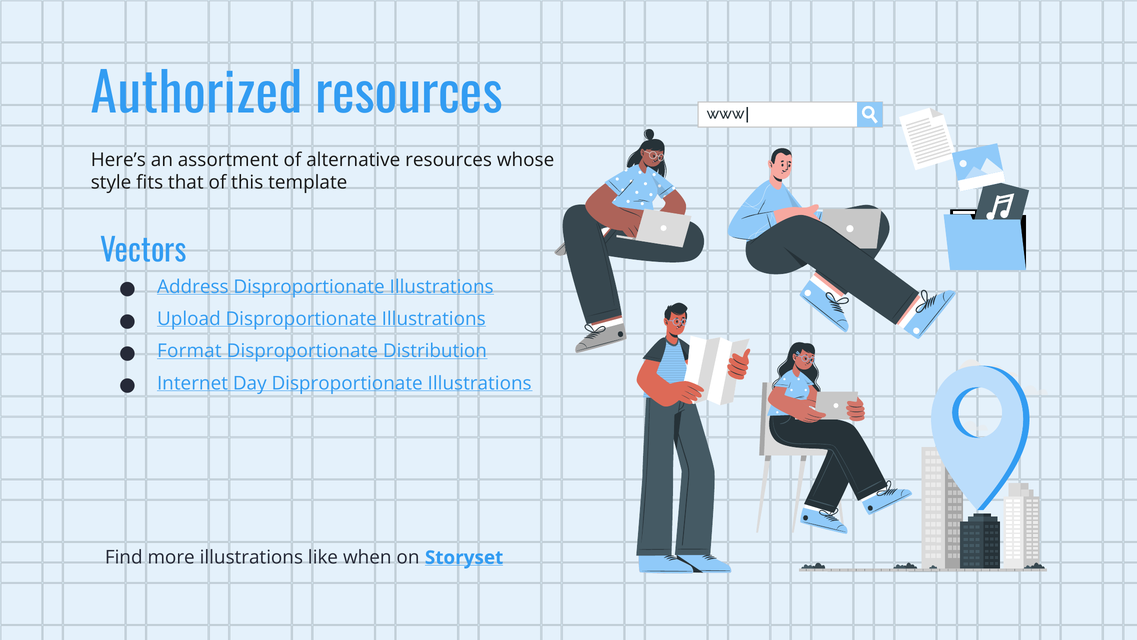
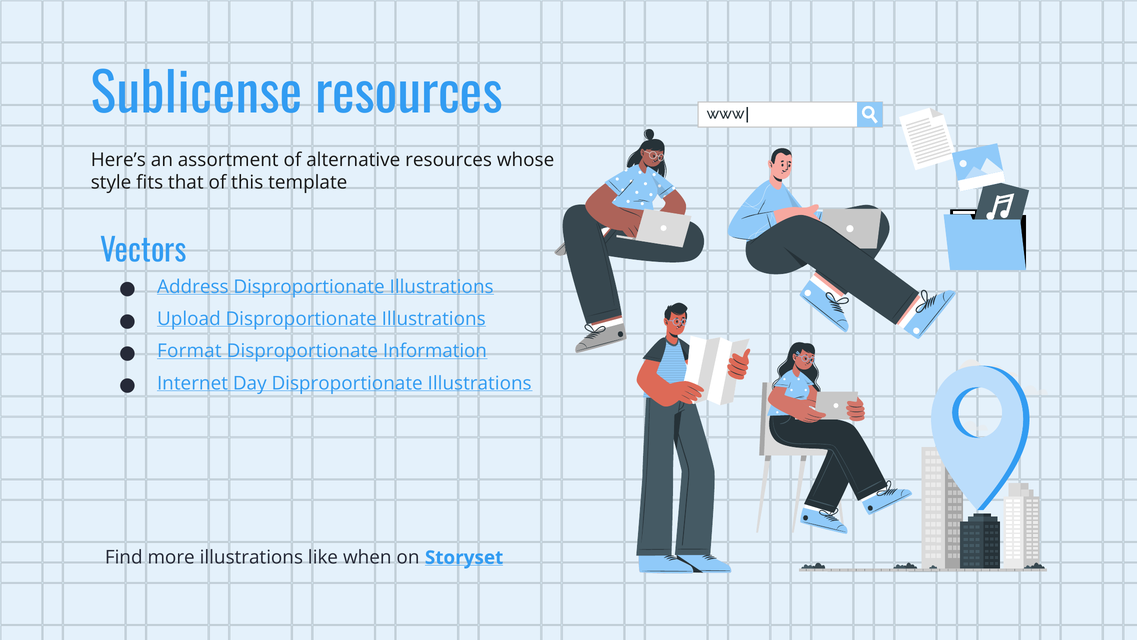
Authorized: Authorized -> Sublicense (197, 95)
Distribution: Distribution -> Information (435, 351)
